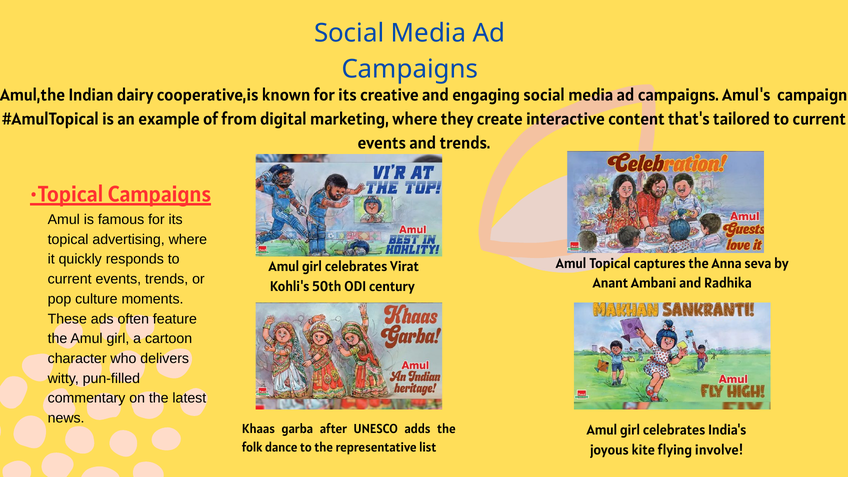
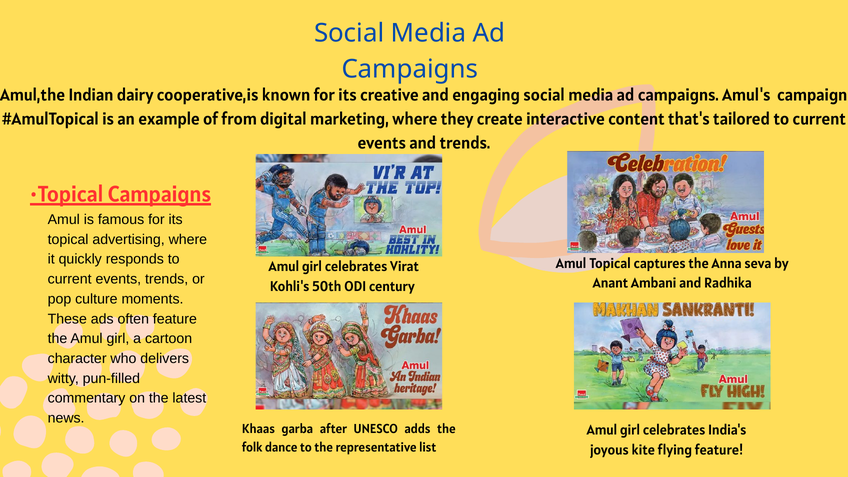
flying involve: involve -> feature (719, 450)
